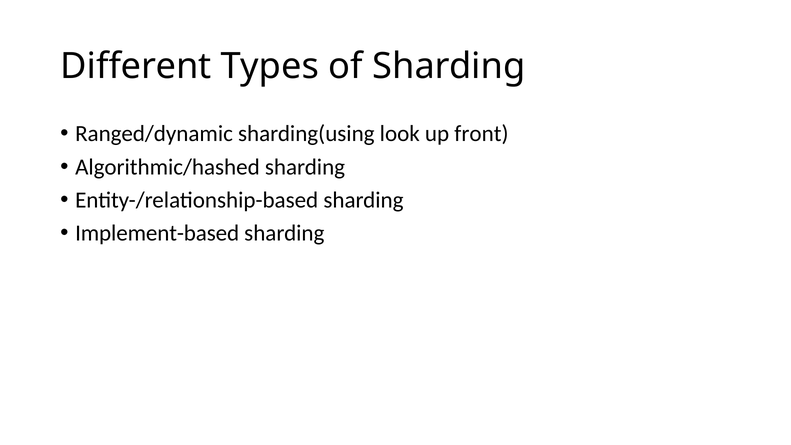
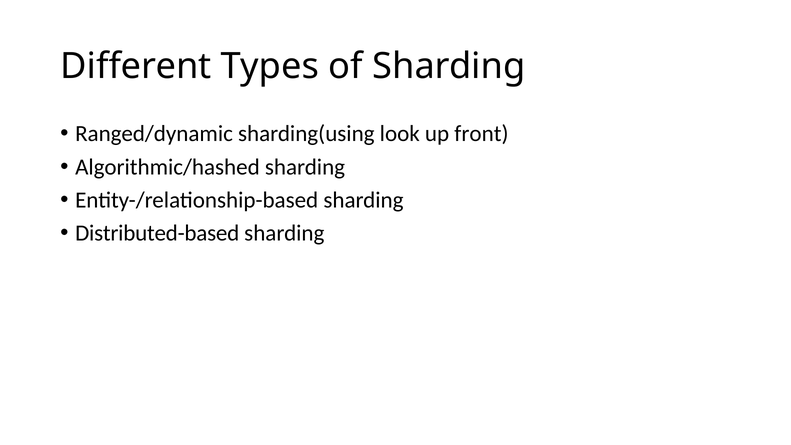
Implement-based: Implement-based -> Distributed-based (157, 233)
